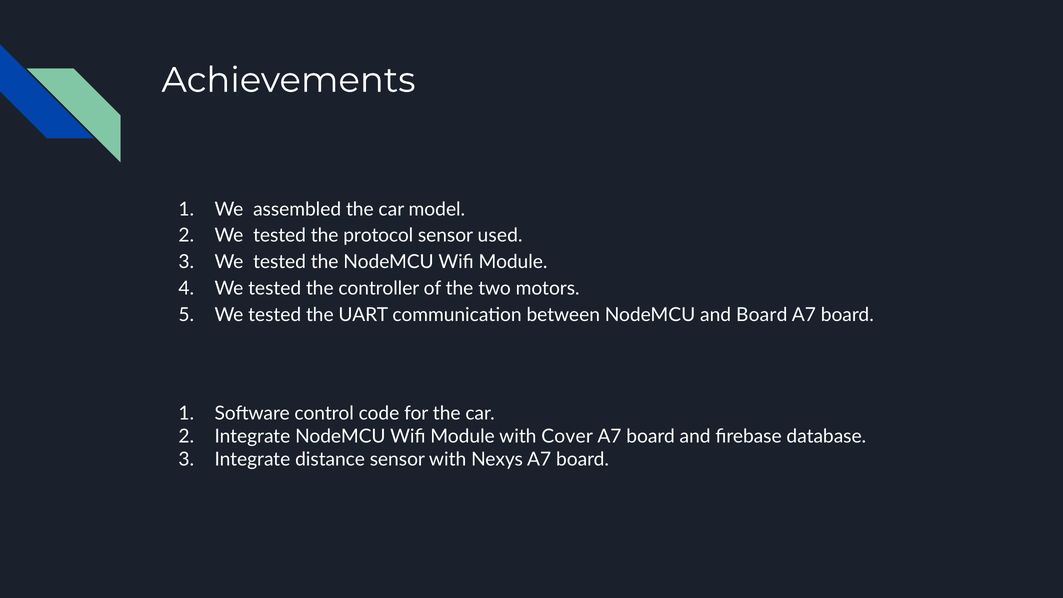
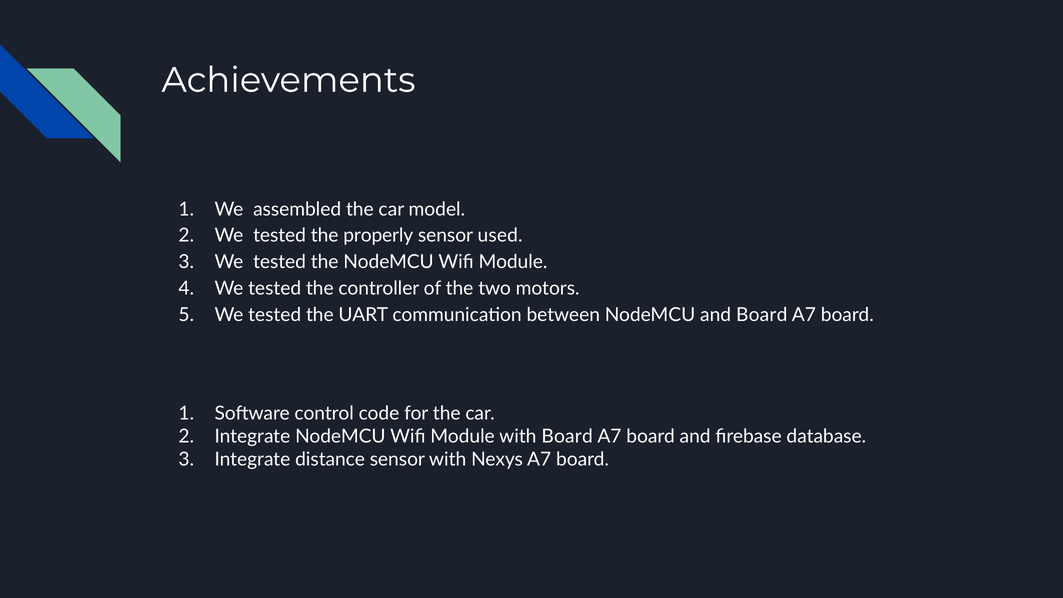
protocol: protocol -> properly (378, 236)
with Cover: Cover -> Board (567, 436)
